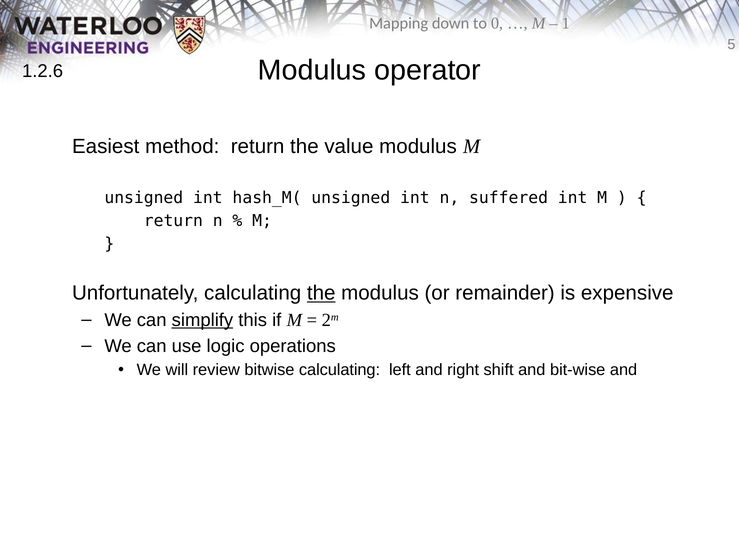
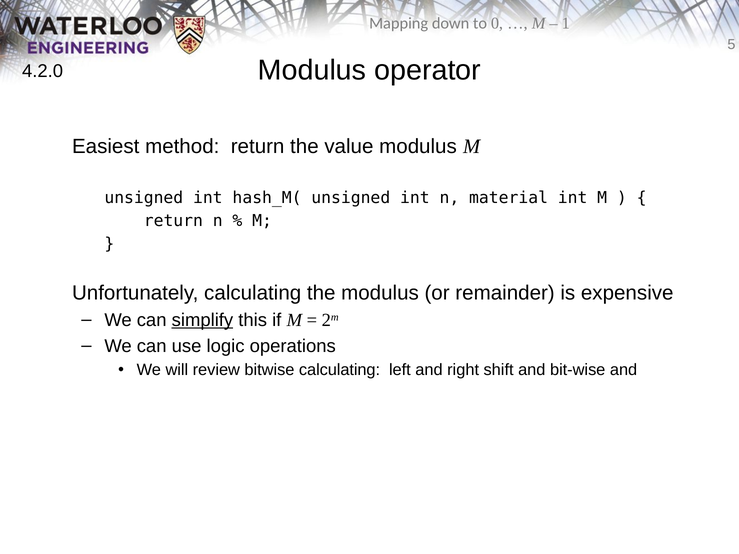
1.2.6: 1.2.6 -> 4.2.0 (43, 71)
suffered: suffered -> material (509, 198)
the underline: present -> none (321, 293)
